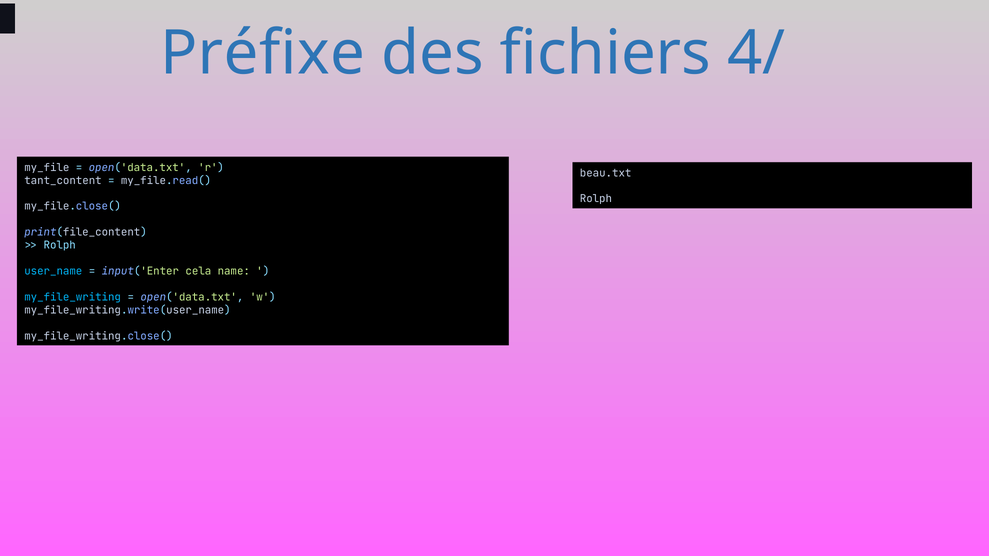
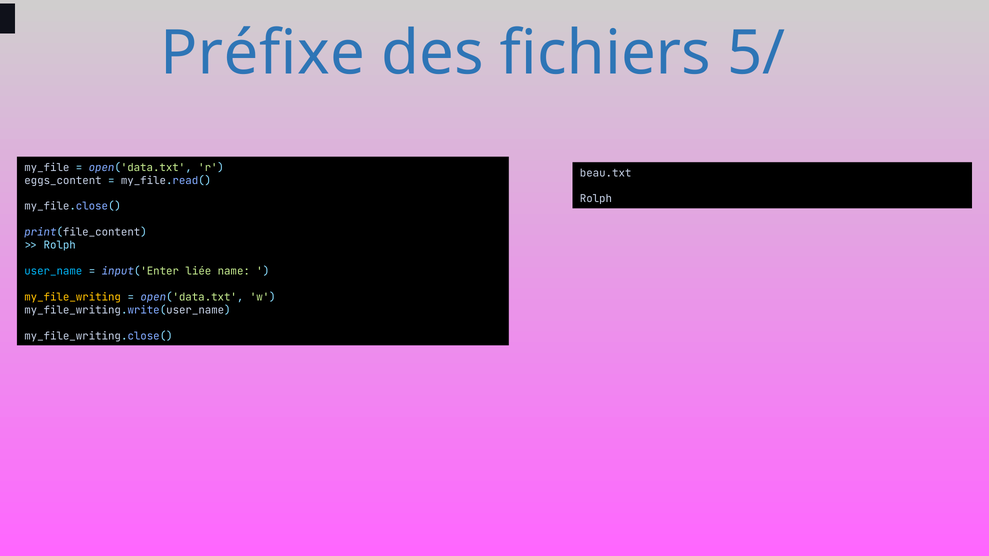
4/: 4/ -> 5/ (756, 53)
tant_content: tant_content -> eggs_content (63, 181)
cela: cela -> liée (198, 271)
my_file_writing colour: light blue -> yellow (73, 297)
